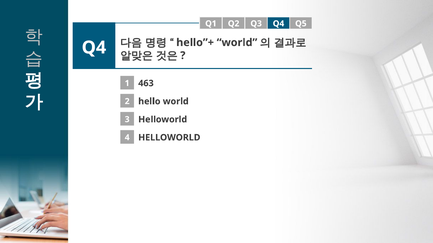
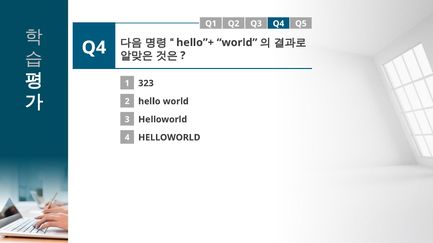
463: 463 -> 323 (146, 83)
